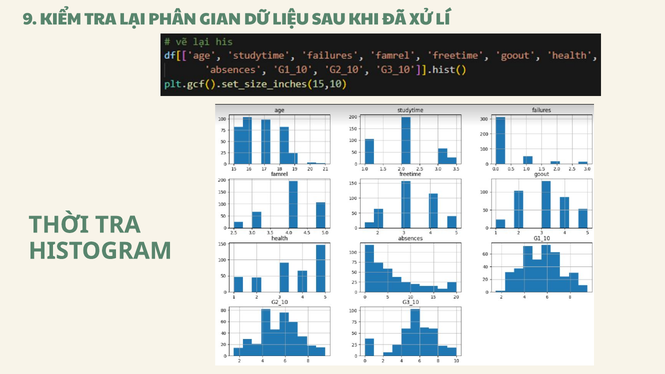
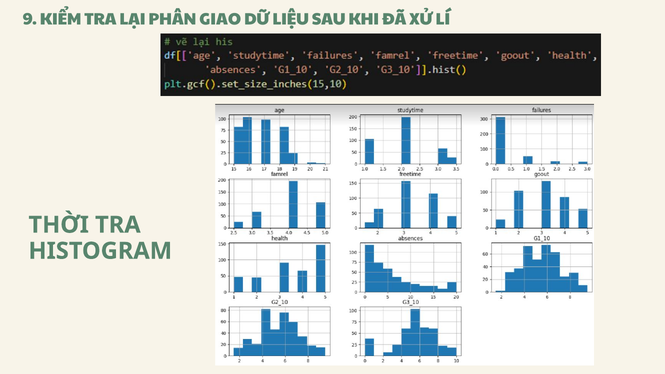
GIAN: GIAN -> GIAO (220, 20)
